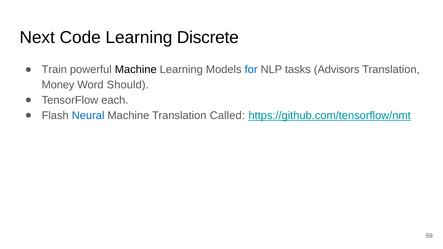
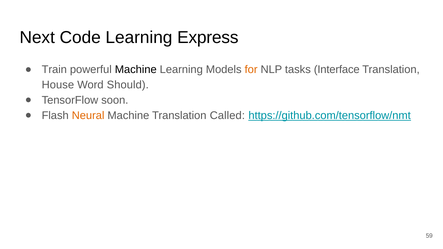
Discrete: Discrete -> Express (208, 38)
for colour: blue -> orange (251, 70)
Advisors: Advisors -> Interface (337, 70)
Money: Money -> House (58, 85)
each: each -> soon (115, 100)
Neural colour: blue -> orange (88, 116)
